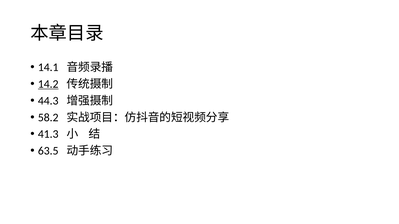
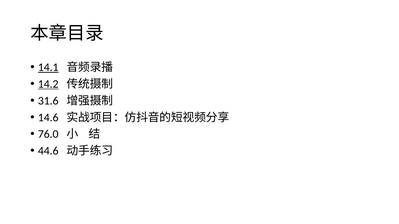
14.1 underline: none -> present (48, 67)
44.3: 44.3 -> 31.6 (48, 101)
58.2: 58.2 -> 14.6 (48, 118)
41.3: 41.3 -> 76.0 (48, 134)
63.5: 63.5 -> 44.6 (48, 151)
